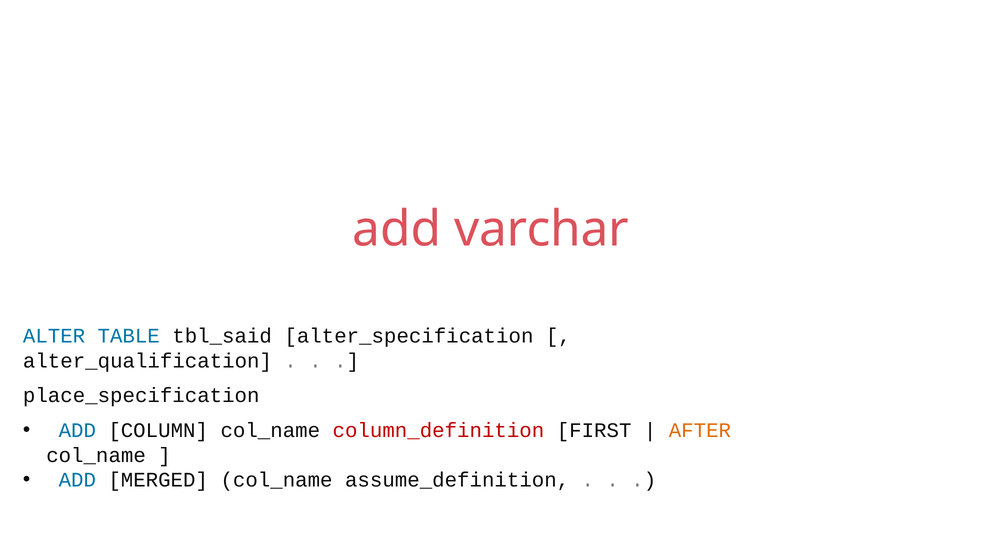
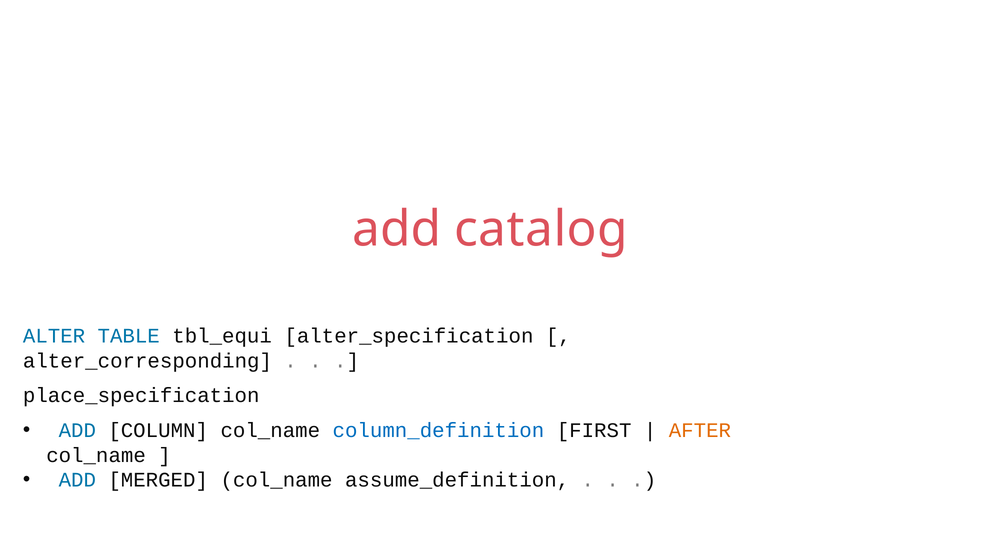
varchar: varchar -> catalog (541, 230)
tbl_said: tbl_said -> tbl_equi (222, 336)
alter_qualification: alter_qualification -> alter_corresponding (147, 361)
column_definition colour: red -> blue (438, 430)
